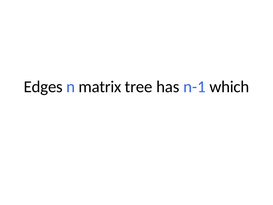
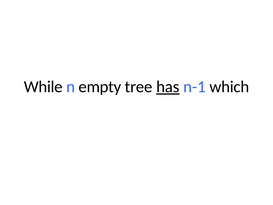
Edges: Edges -> While (43, 87)
matrix: matrix -> empty (100, 87)
has underline: none -> present (168, 87)
